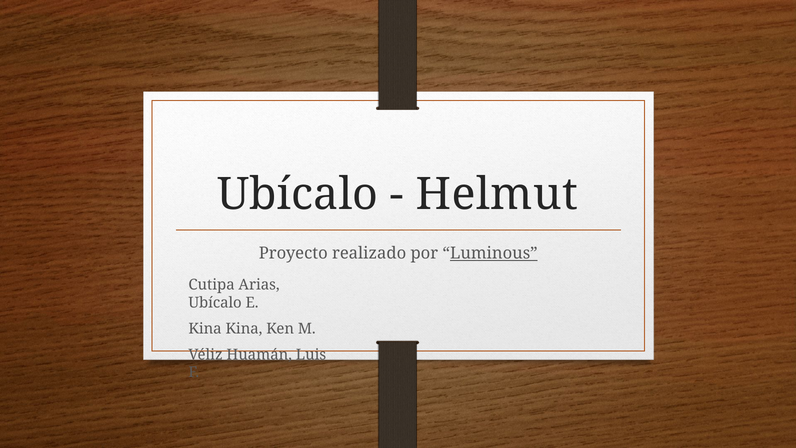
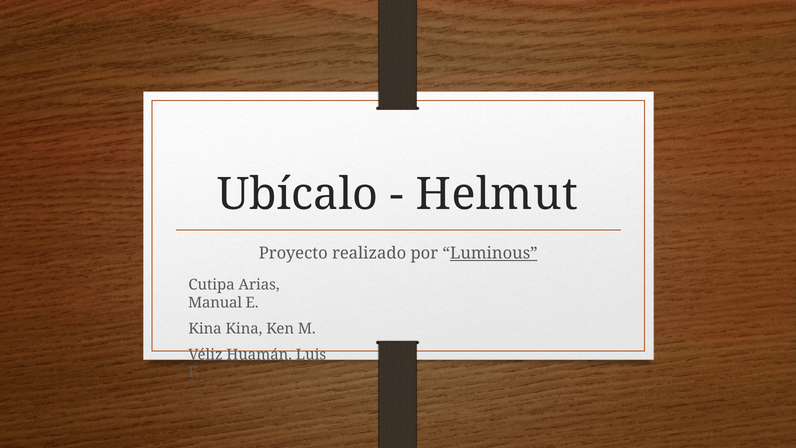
Ubícalo: Ubícalo -> Manual (215, 303)
